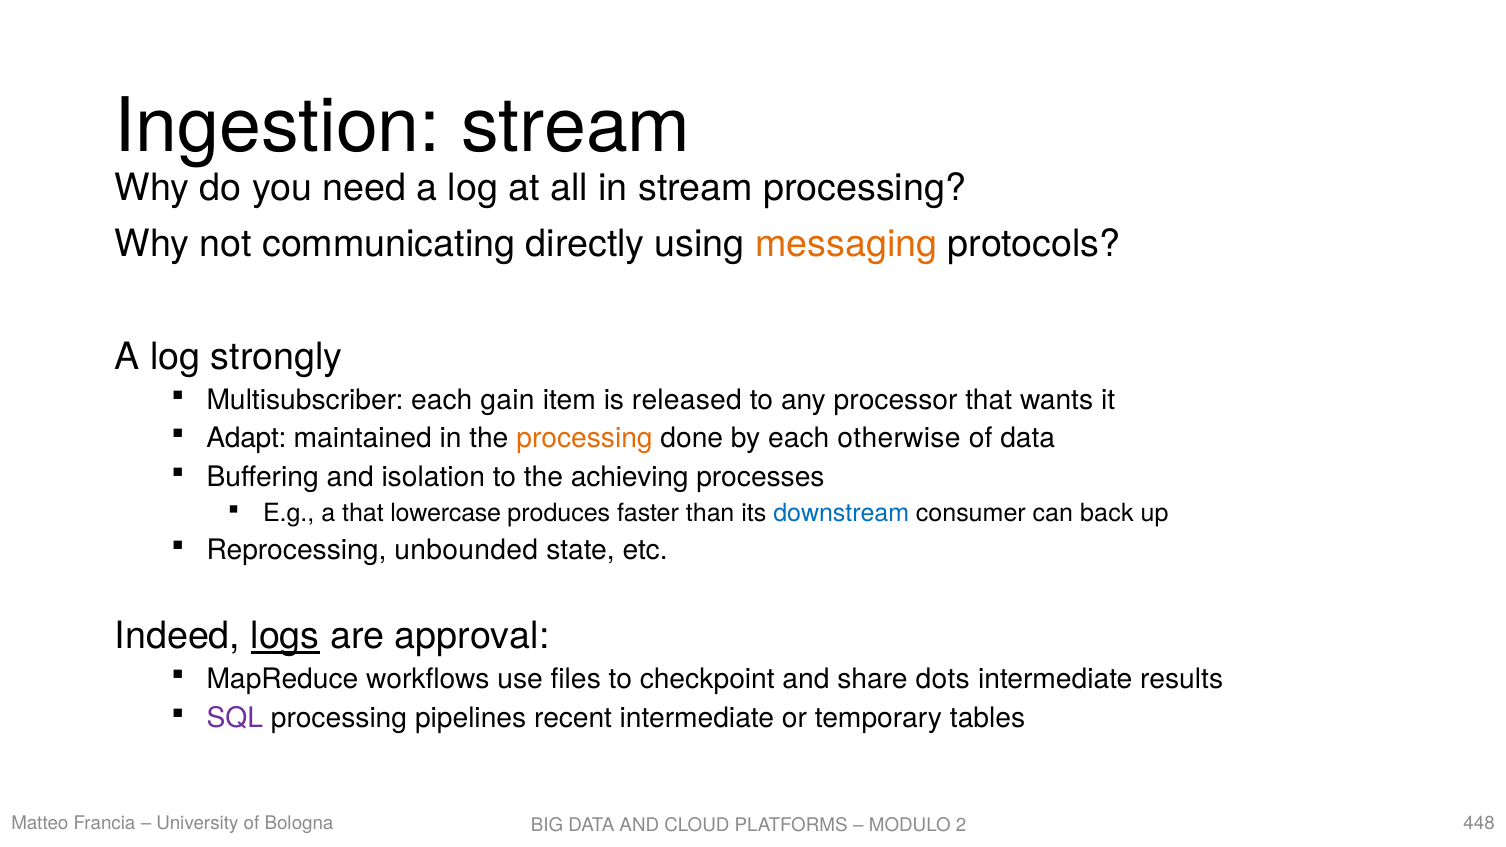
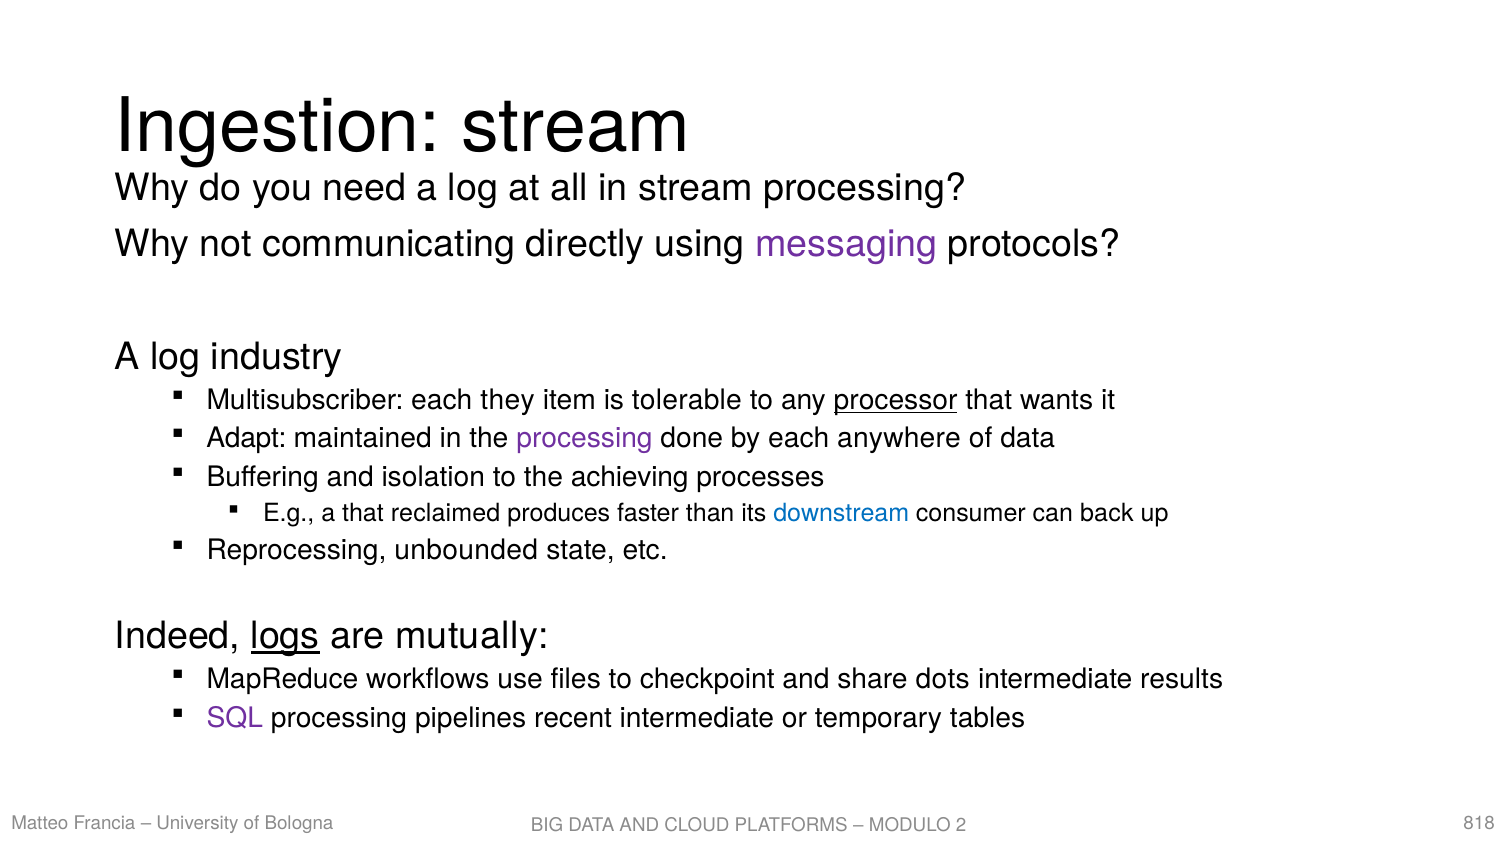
messaging colour: orange -> purple (846, 244)
strongly: strongly -> industry (277, 357)
gain: gain -> they (508, 400)
released: released -> tolerable (687, 400)
processor underline: none -> present (896, 400)
processing colour: orange -> purple (584, 439)
otherwise: otherwise -> anywhere (899, 439)
lowercase: lowercase -> reclaimed (446, 514)
approval: approval -> mutually (472, 636)
448: 448 -> 818 (1479, 824)
